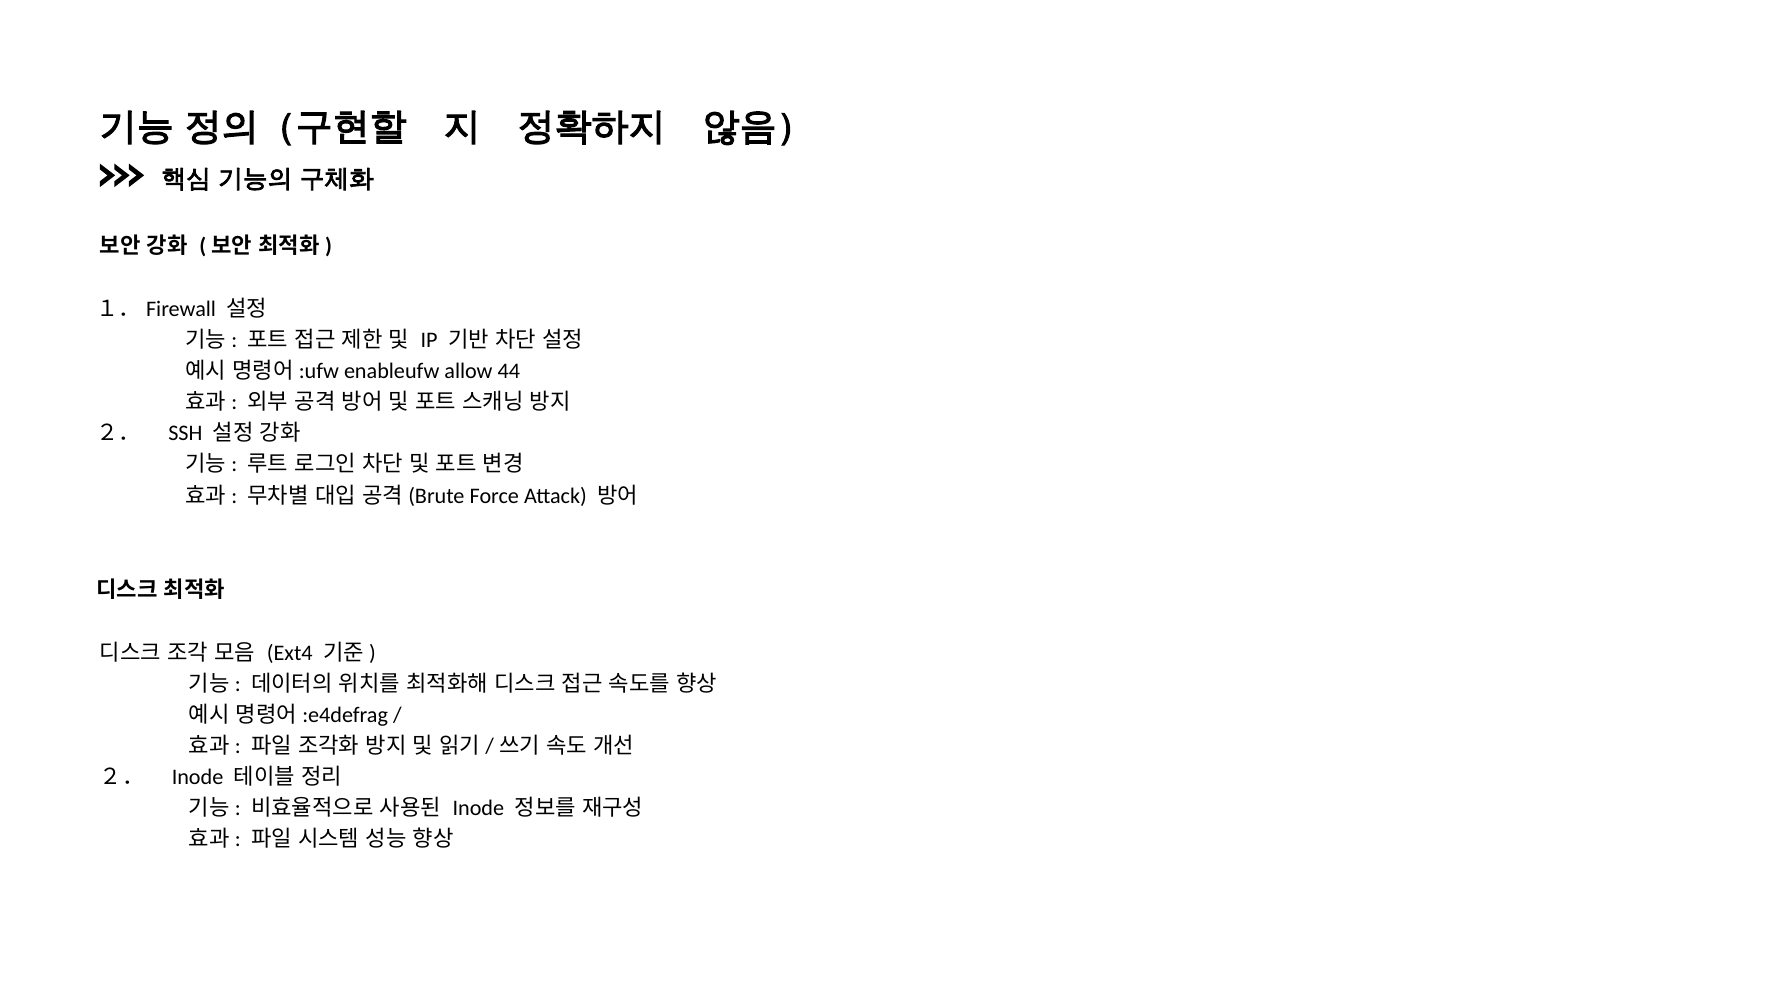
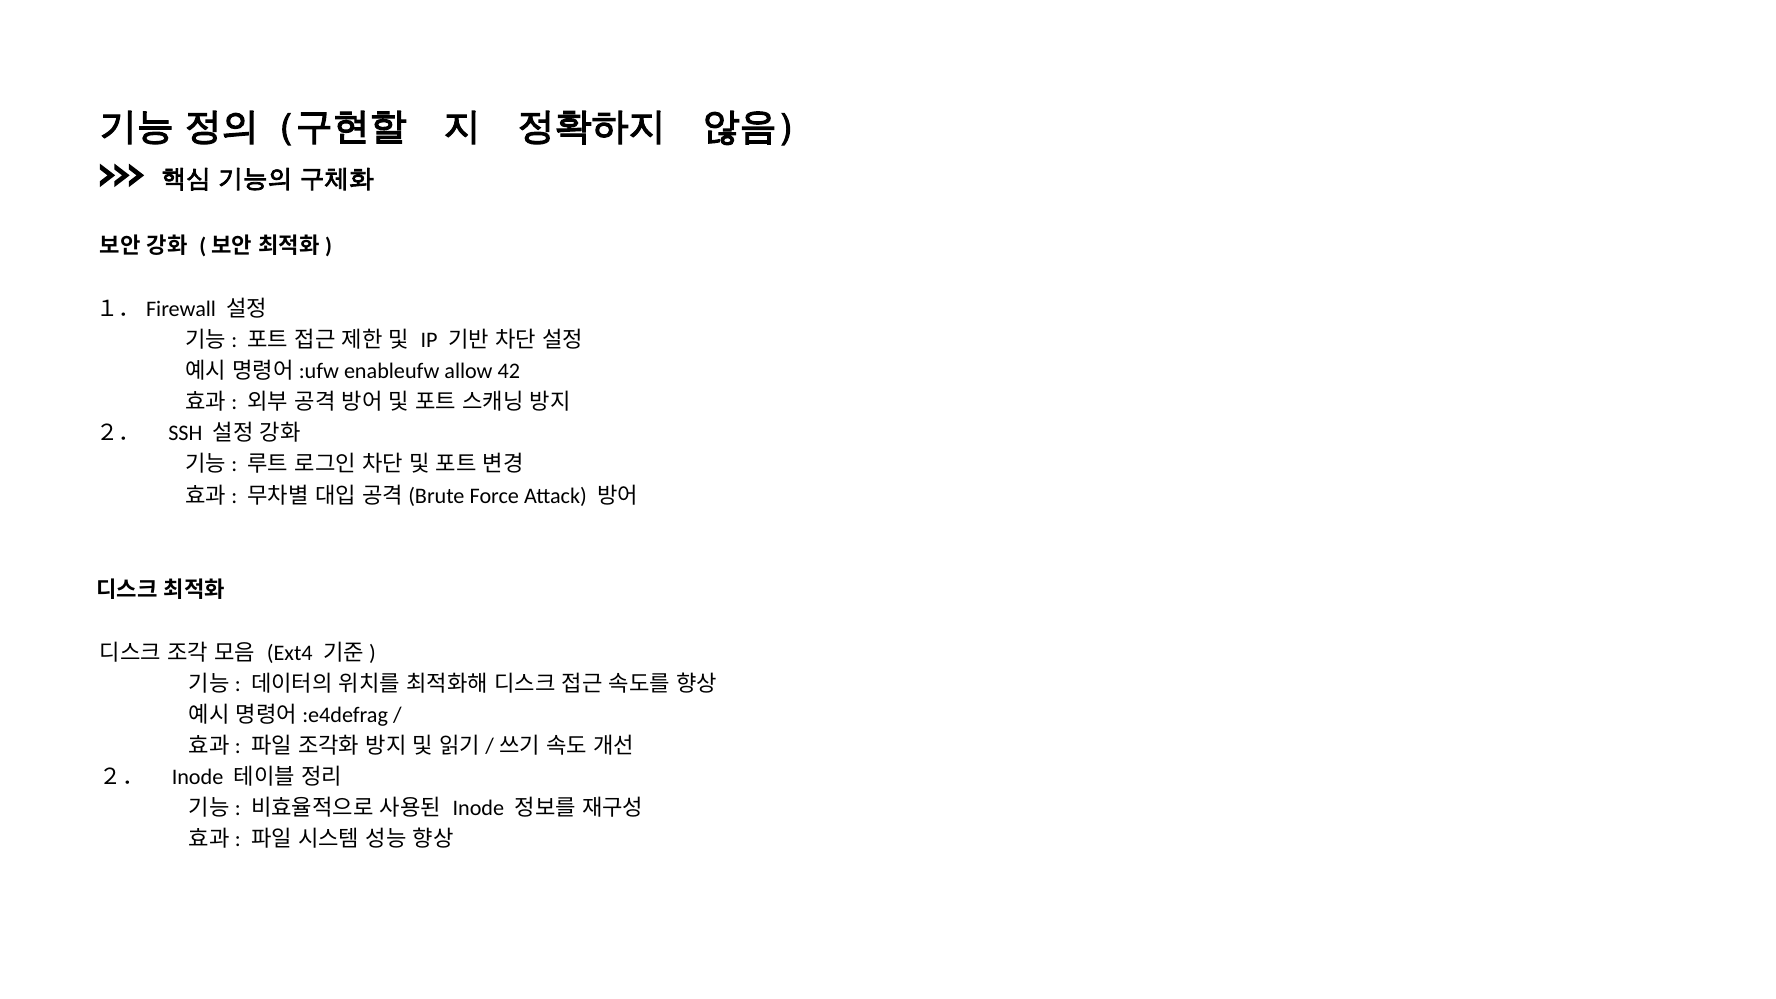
44: 44 -> 42 (509, 371)
